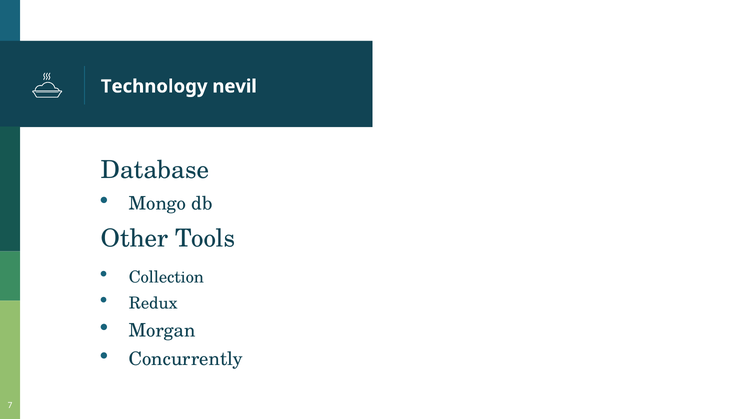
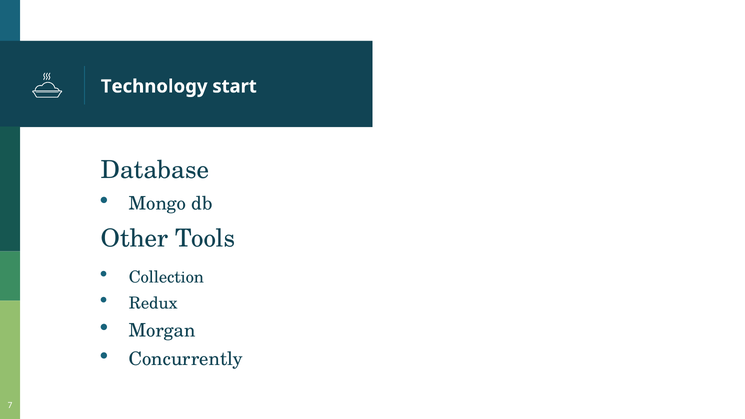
nevil: nevil -> start (235, 86)
